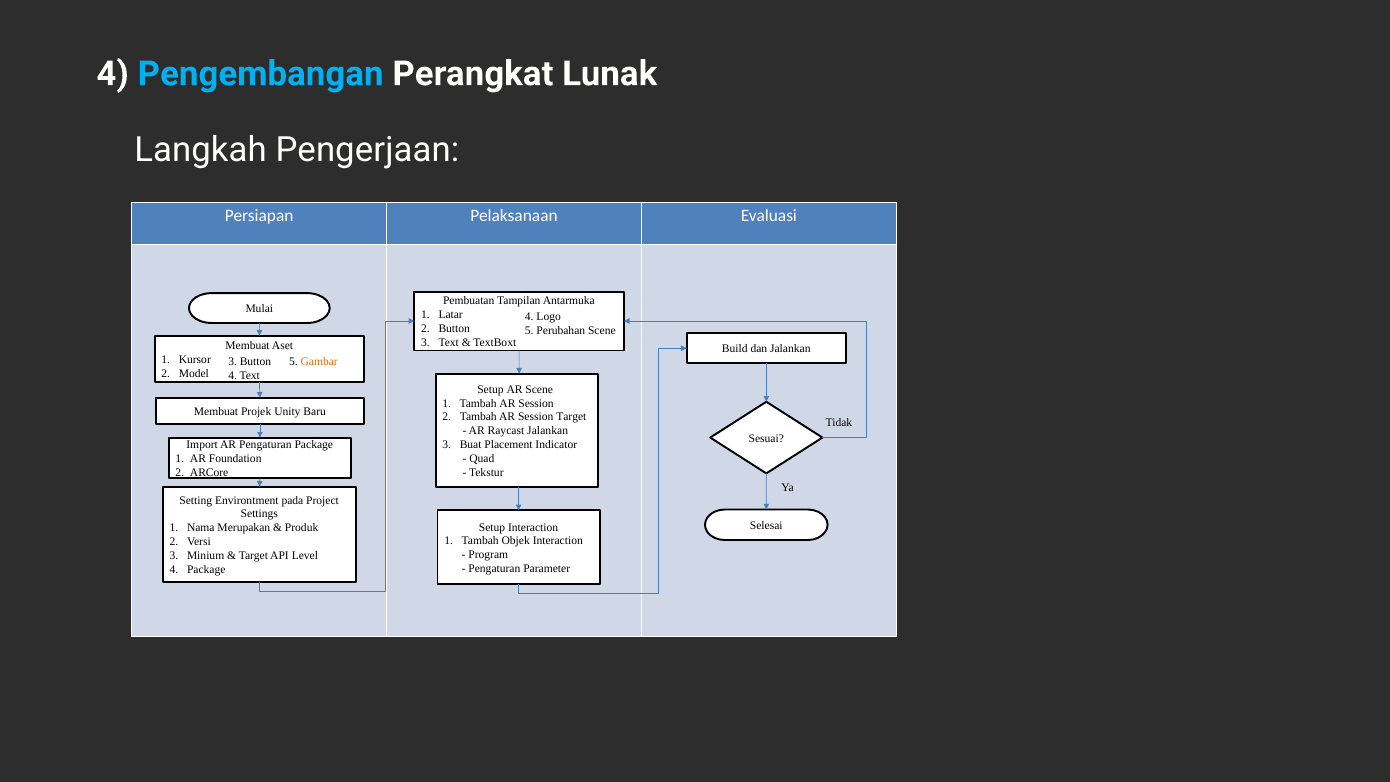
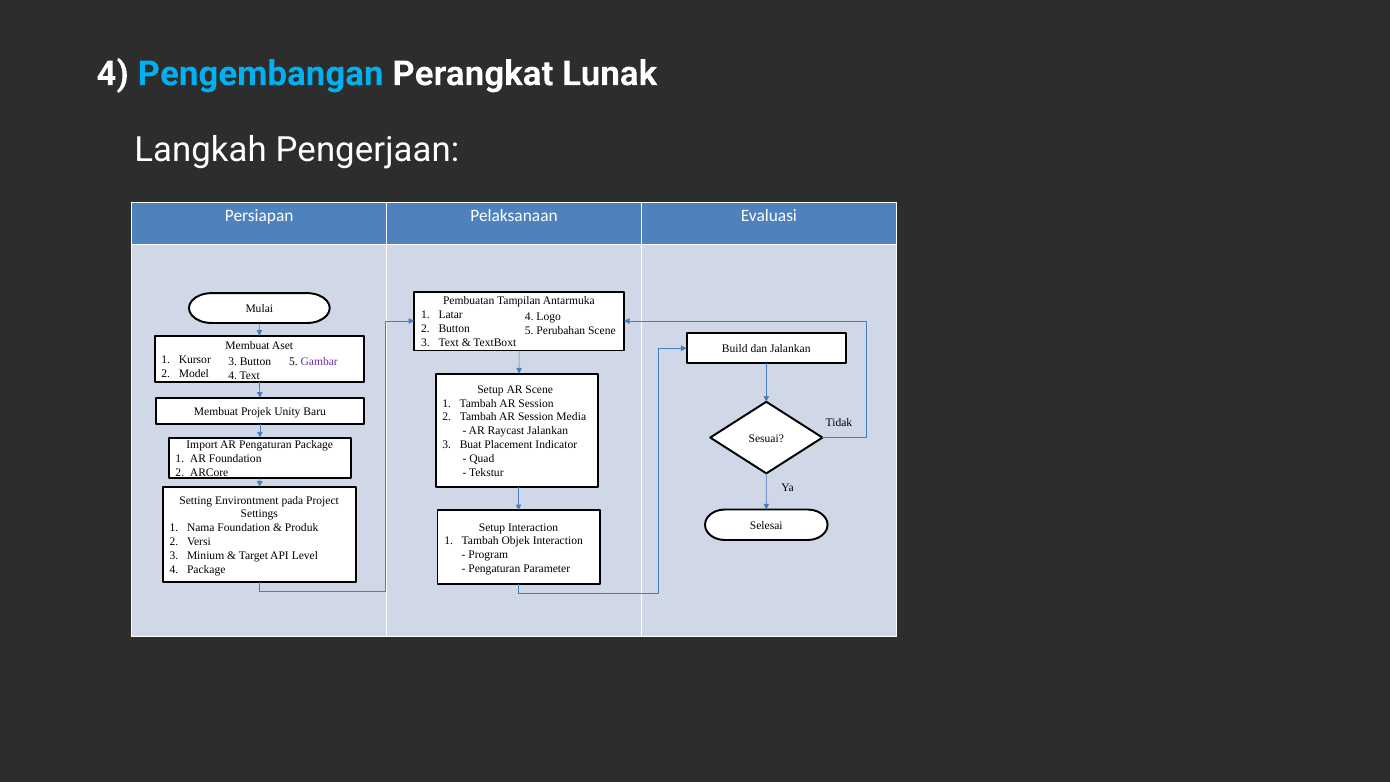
Gambar colour: orange -> purple (319, 361)
Session Target: Target -> Media (571, 417)
Nama Merupakan: Merupakan -> Foundation (244, 528)
